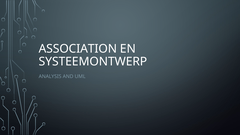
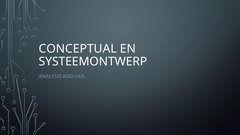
ASSOCIATION: ASSOCIATION -> CONCEPTUAL (78, 49)
